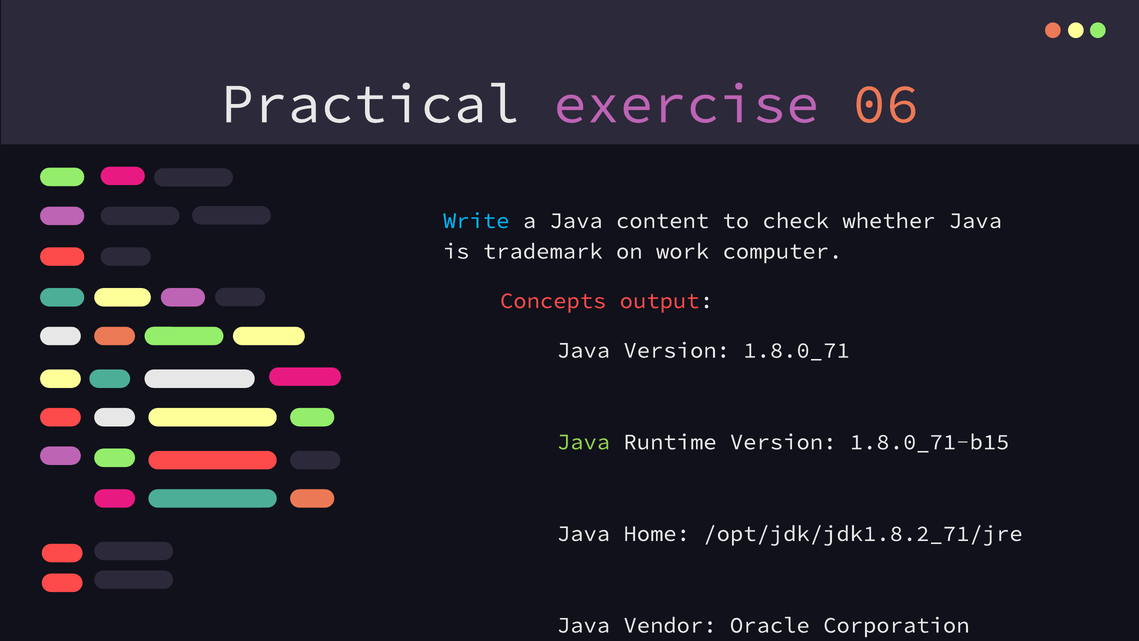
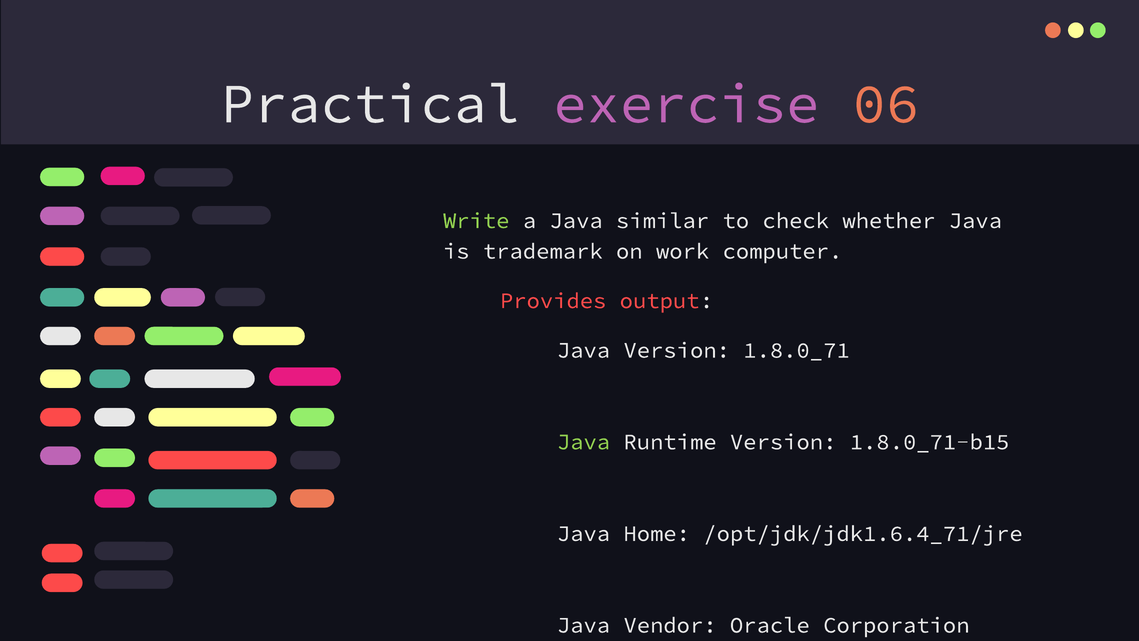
Write colour: light blue -> light green (476, 221)
content: content -> similar (663, 221)
Concepts: Concepts -> Provides (553, 301)
/opt/jdk/jdk1.8.2_71/jre: /opt/jdk/jdk1.8.2_71/jre -> /opt/jdk/jdk1.6.4_71/jre (863, 533)
